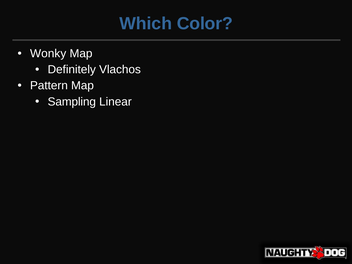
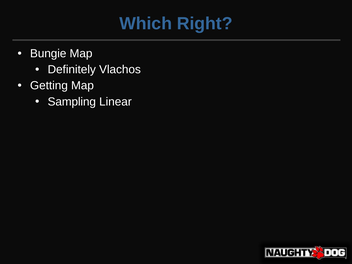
Color: Color -> Right (205, 24)
Wonky: Wonky -> Bungie (48, 54)
Pattern: Pattern -> Getting (49, 86)
